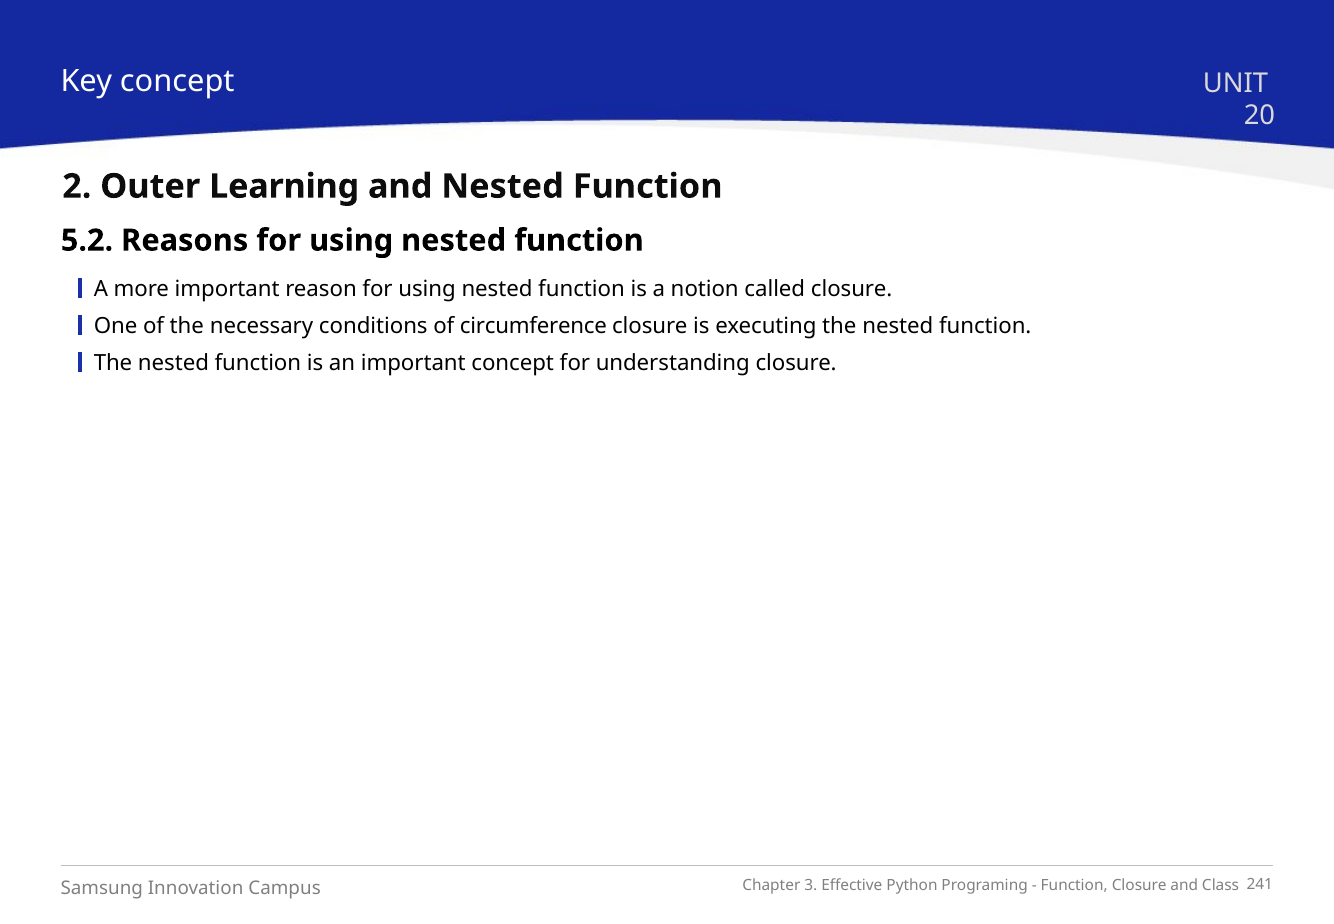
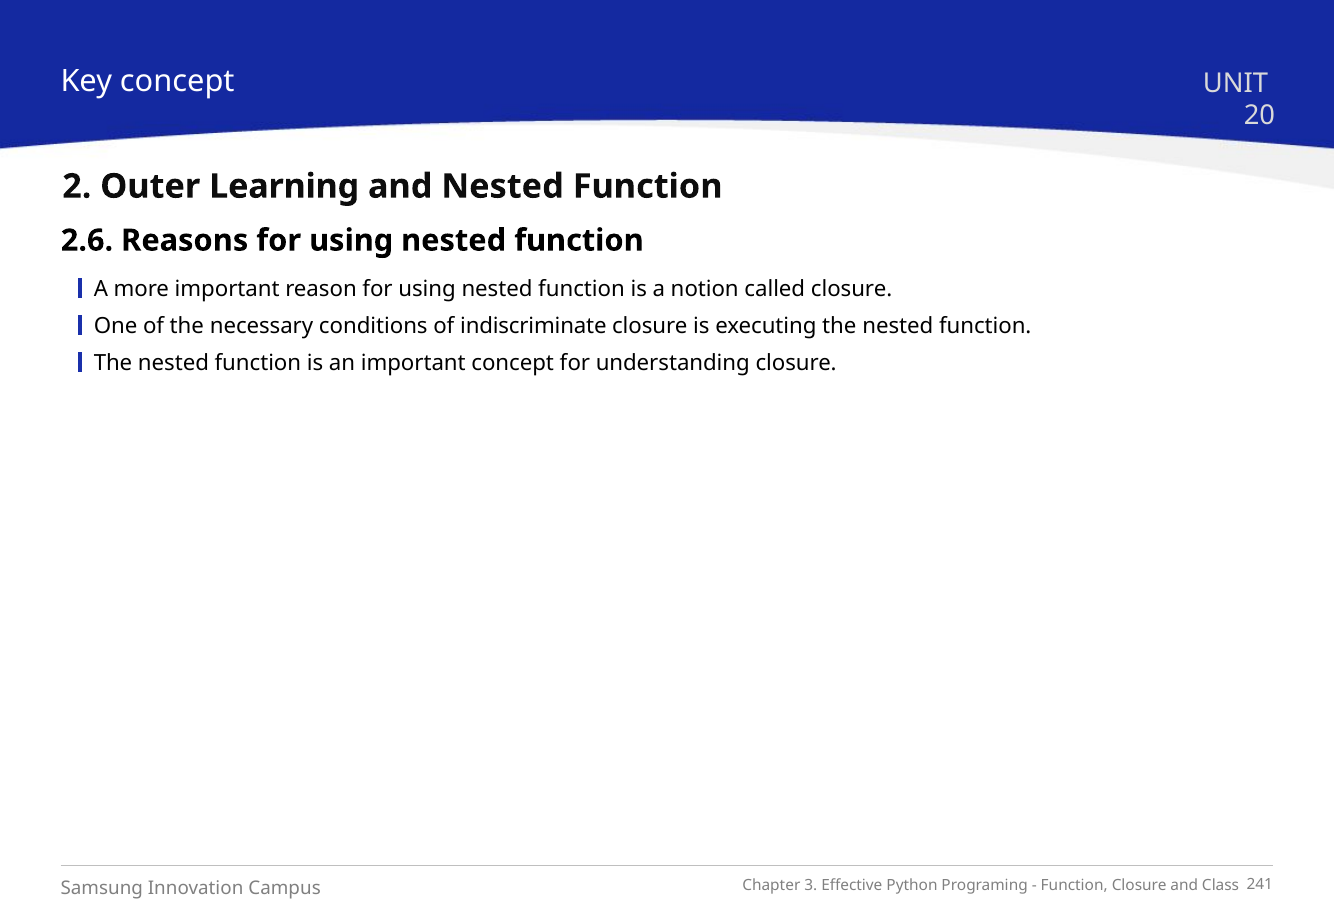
5.2: 5.2 -> 2.6 (87, 240)
circumference: circumference -> indiscriminate (533, 326)
